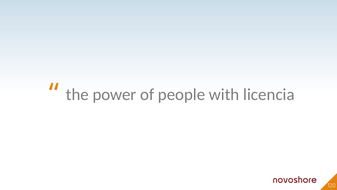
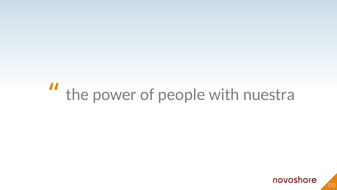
licencia: licencia -> nuestra (269, 94)
